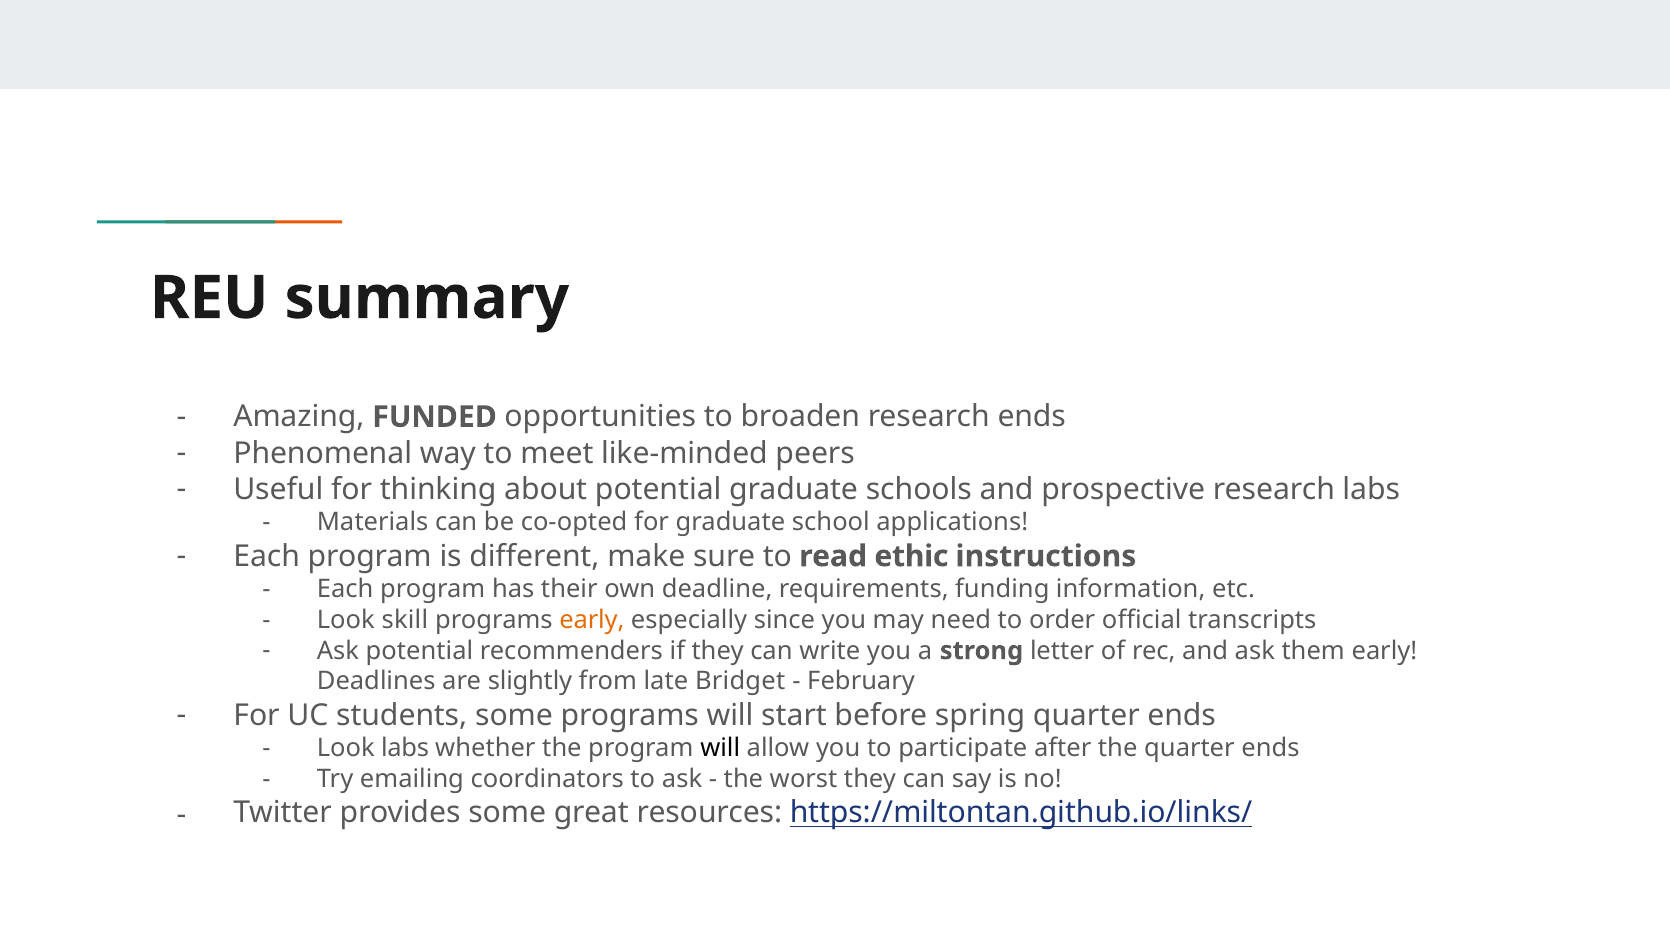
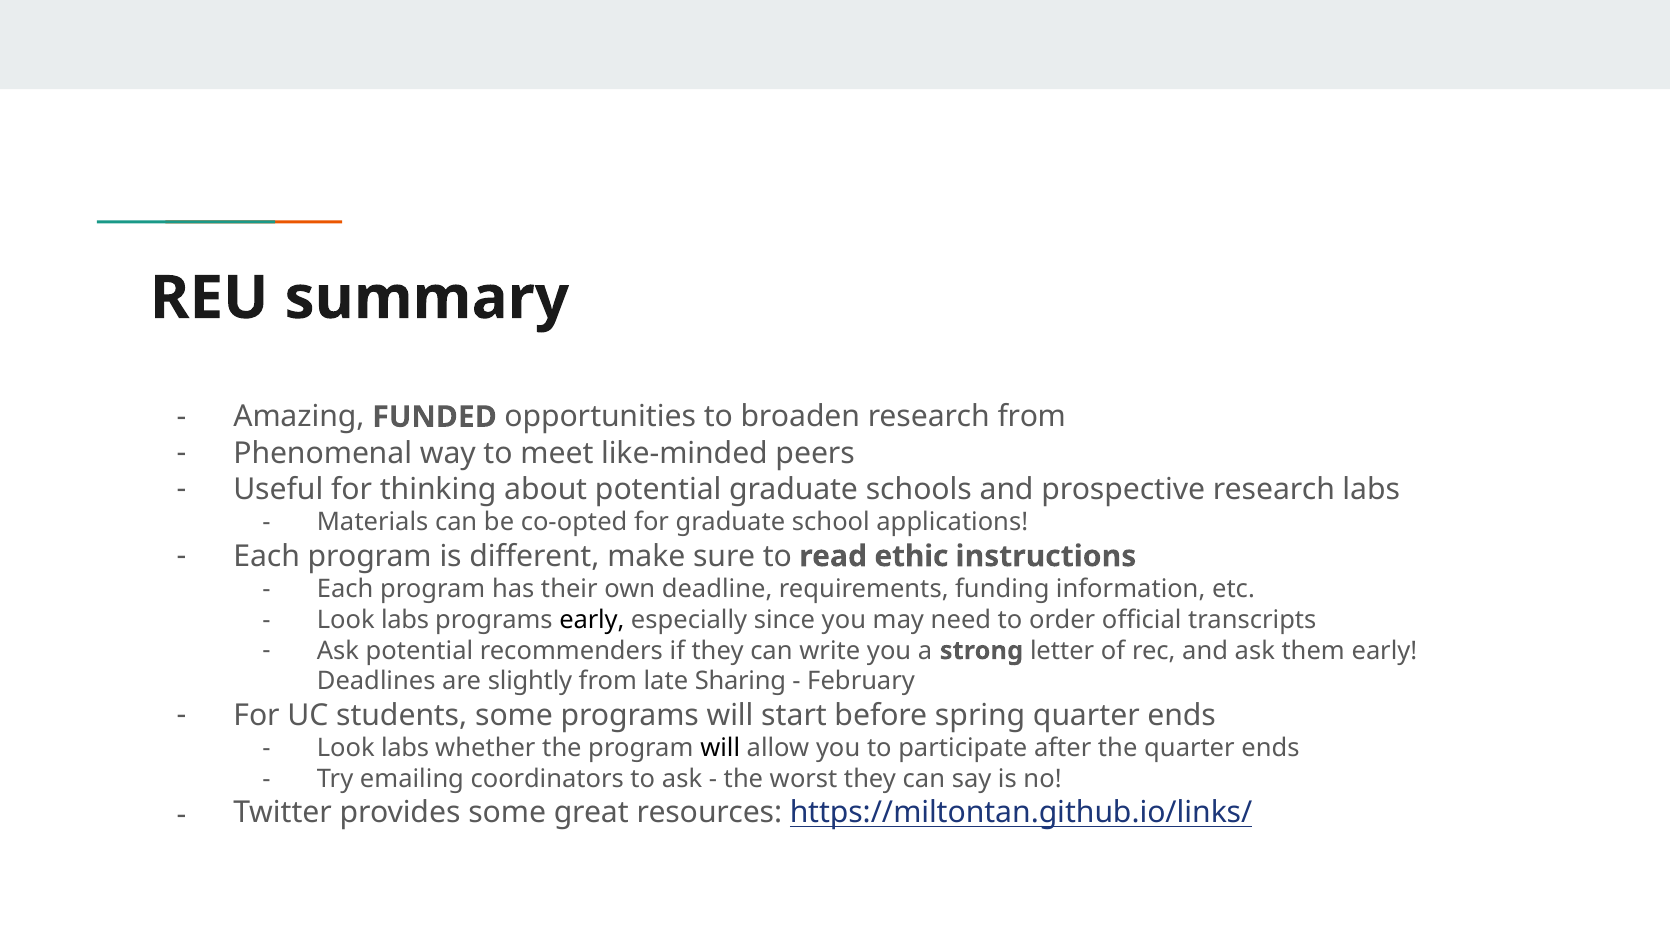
research ends: ends -> from (1032, 417)
skill: skill -> labs (405, 620)
early colour: orange -> black (592, 620)
Bridget: Bridget -> Sharing (740, 681)
